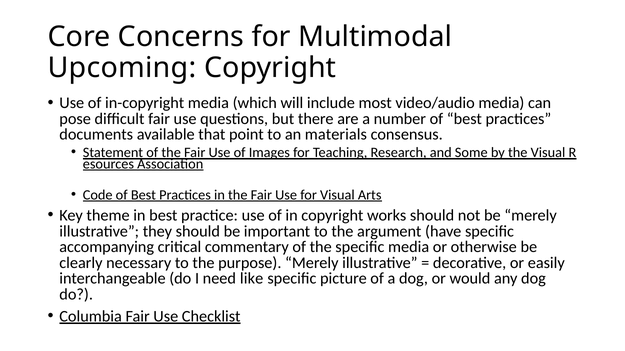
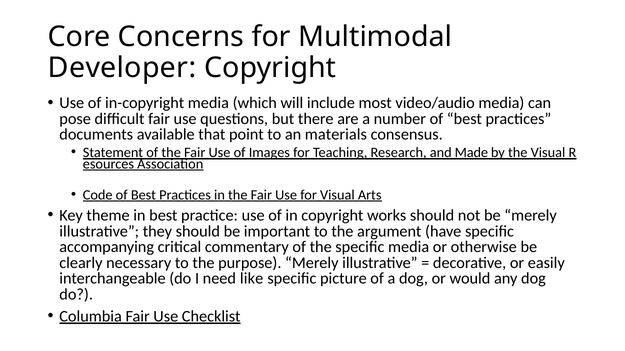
Upcoming: Upcoming -> Developer (122, 68)
Some: Some -> Made (471, 153)
